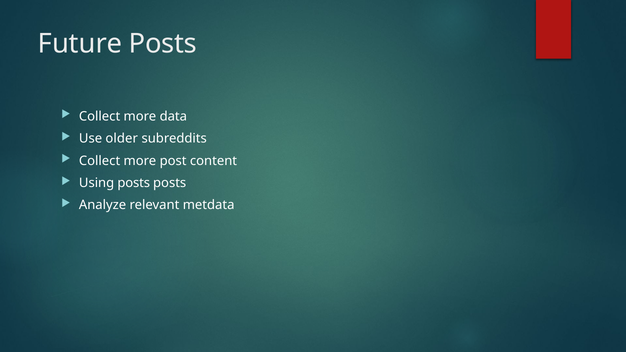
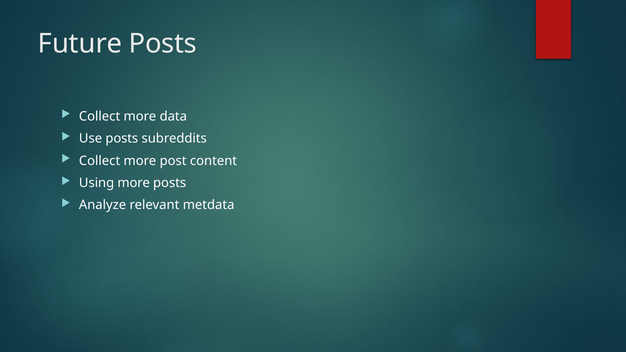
Use older: older -> posts (122, 139)
Using posts: posts -> more (134, 183)
